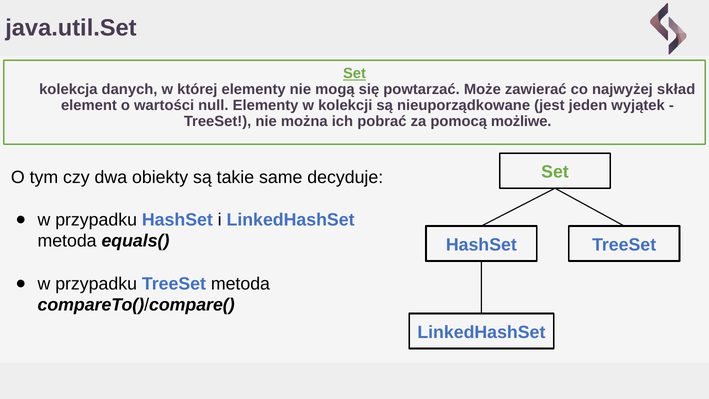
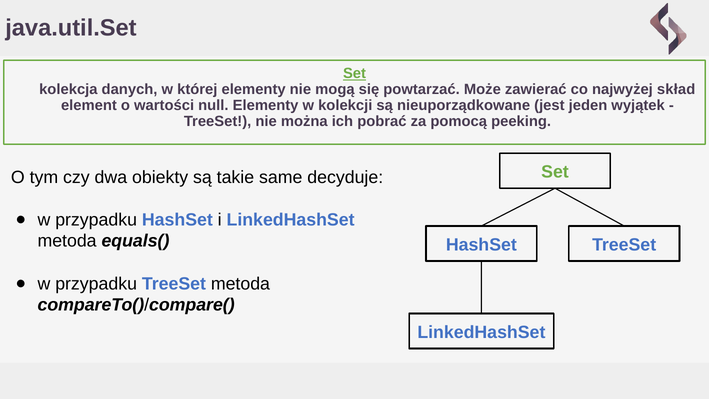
możliwe: możliwe -> peeking (521, 121)
